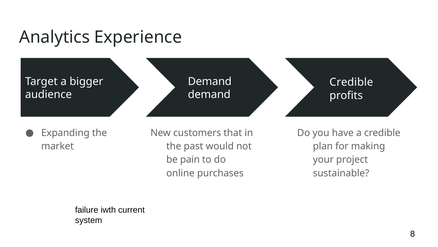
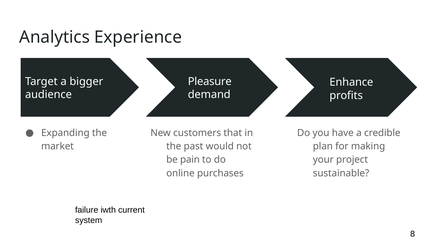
Demand: Demand -> Pleasure (210, 81)
Credible: Credible -> Enhance (351, 82)
